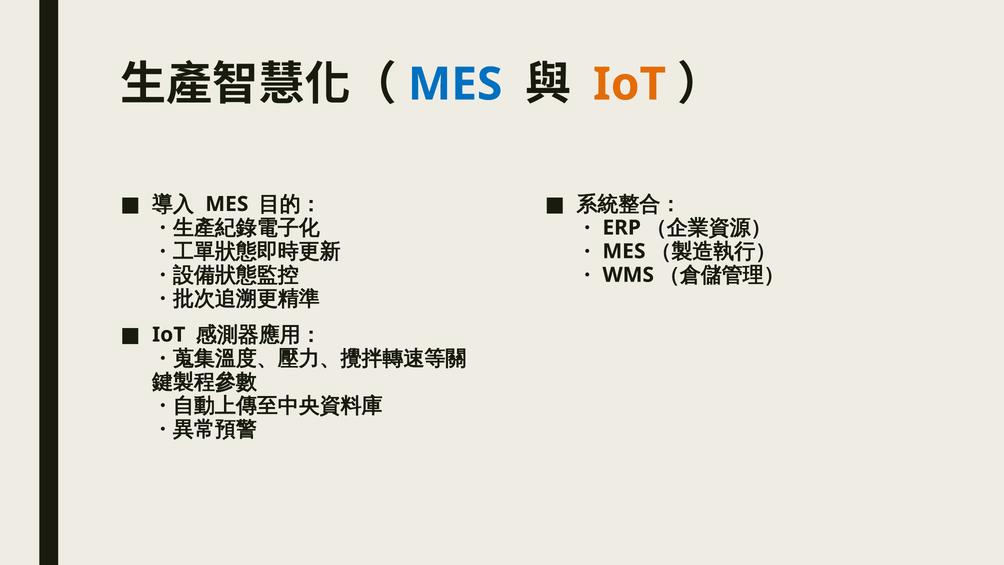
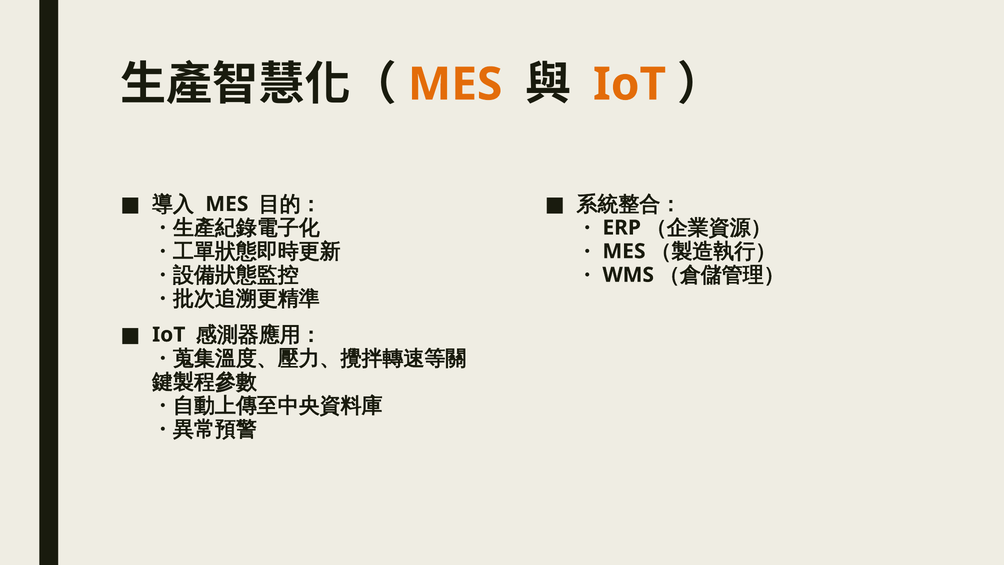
MES colour: blue -> orange (455, 84)
